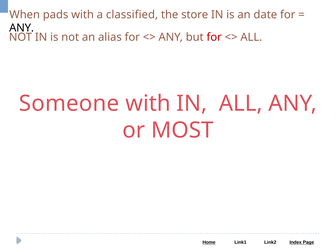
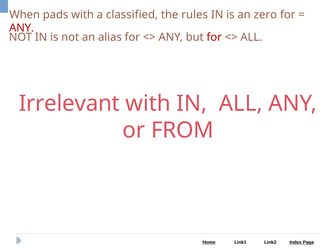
store: store -> rules (195, 15)
date: date -> zero (265, 15)
ANY colour: black -> red (22, 28)
Someone: Someone -> Irrelevant (69, 103)
MOST: MOST -> FROM (182, 130)
